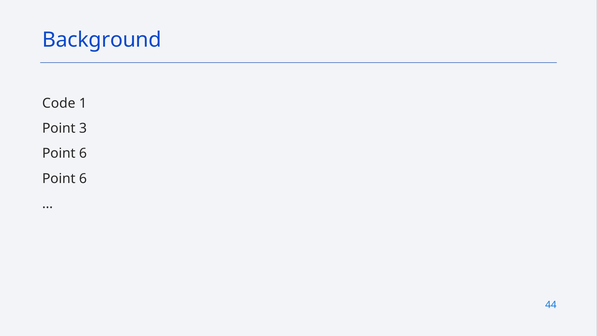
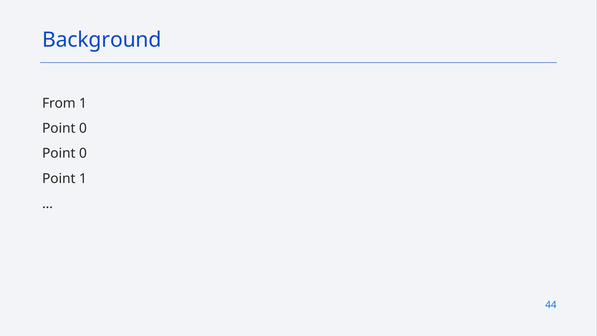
Code: Code -> From (59, 103)
3: 3 -> 0 (83, 128)
6: 6 -> 0 (83, 153)
6: 6 -> 1 (83, 178)
